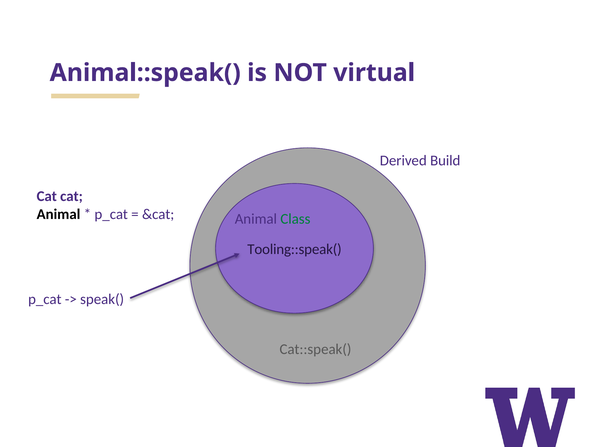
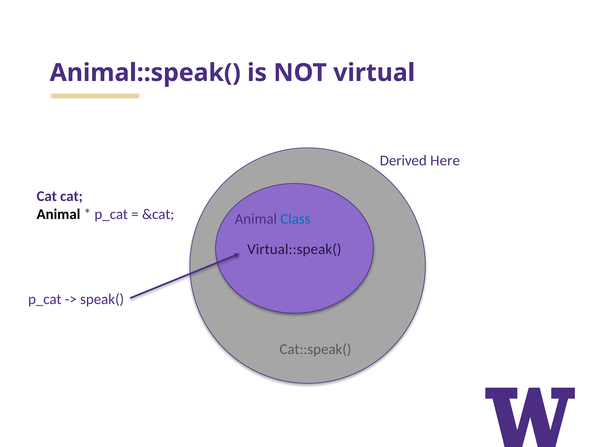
Build: Build -> Here (445, 161)
Class colour: green -> blue (295, 219)
Tooling::speak(: Tooling::speak( -> Virtual::speak( (294, 249)
